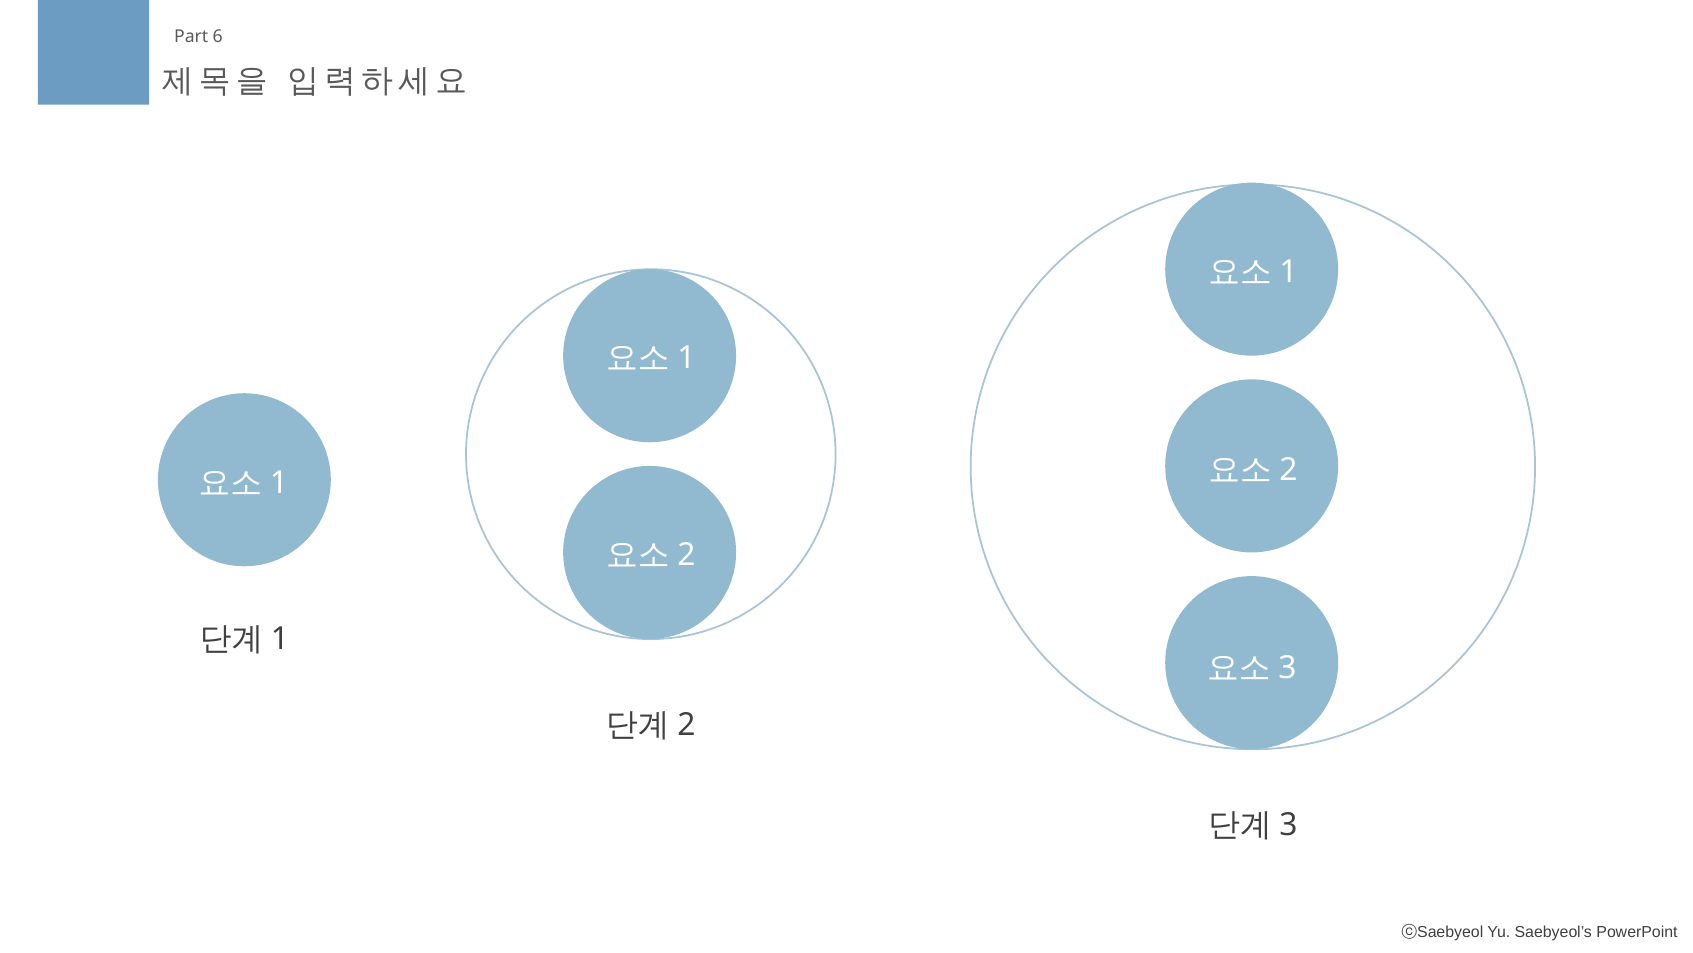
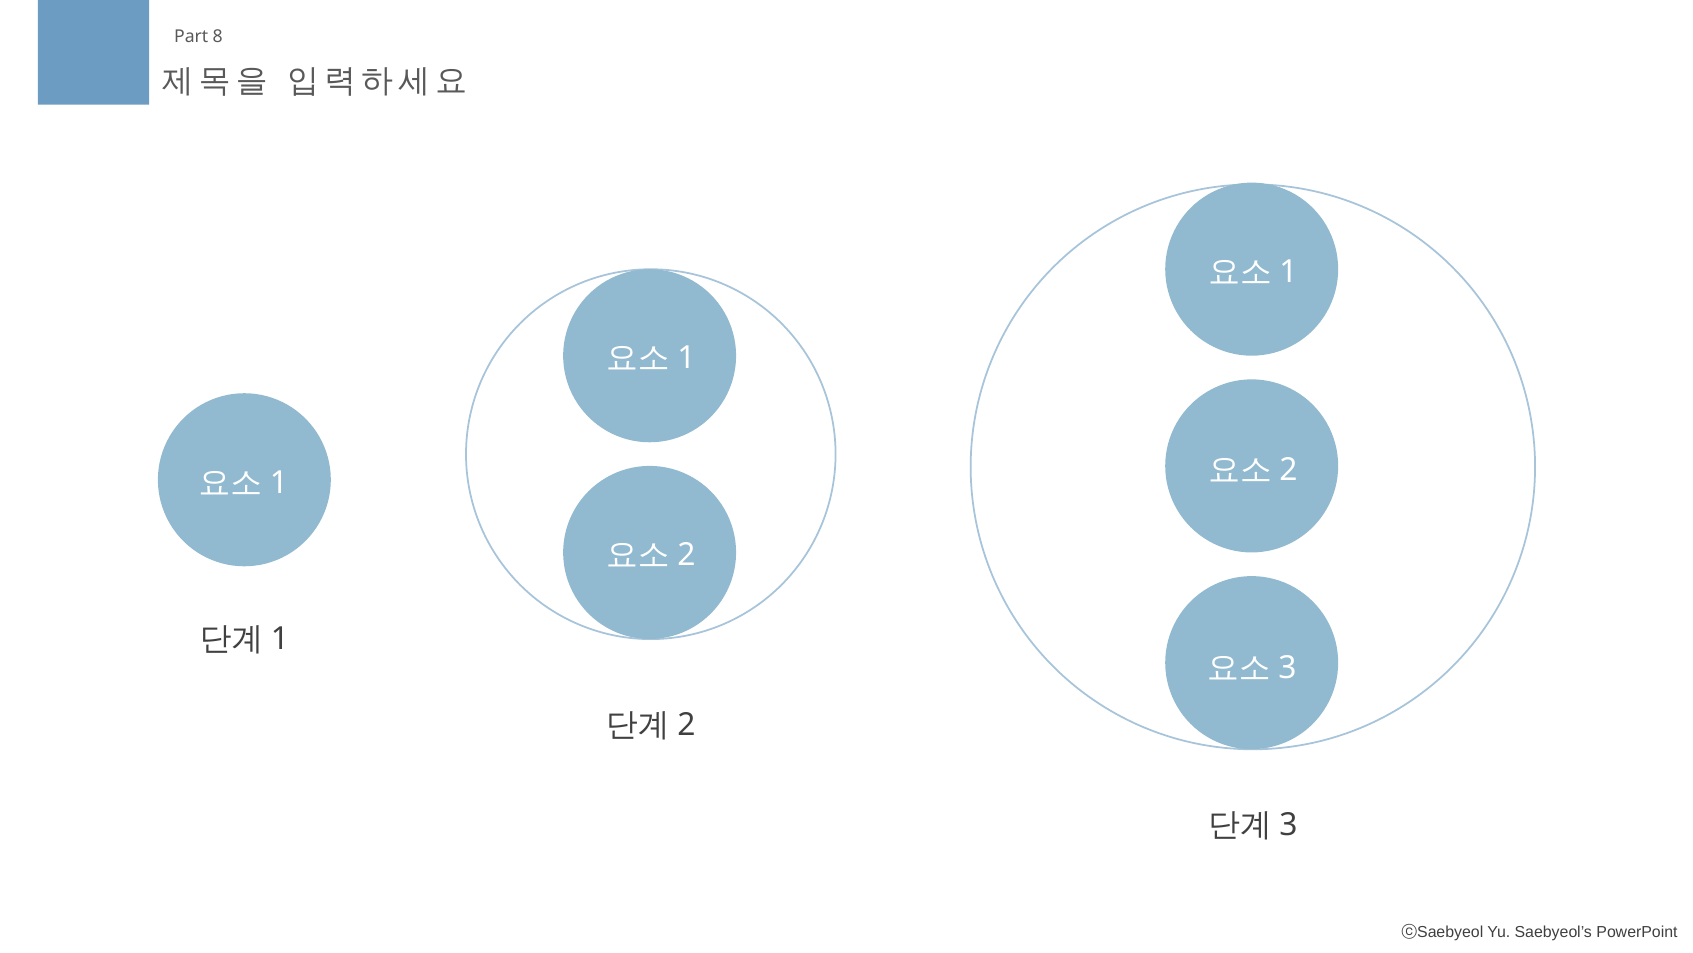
6: 6 -> 8 (218, 37)
